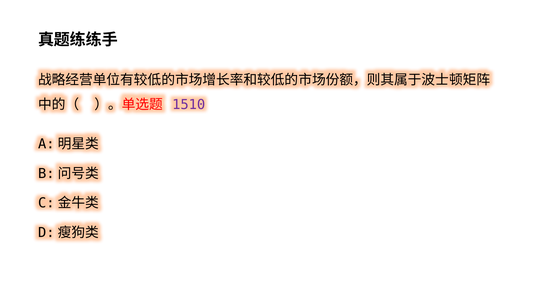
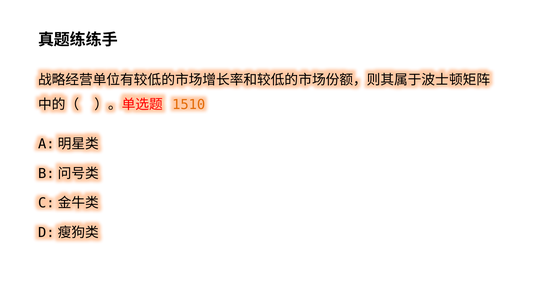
1510 colour: purple -> orange (189, 105)
